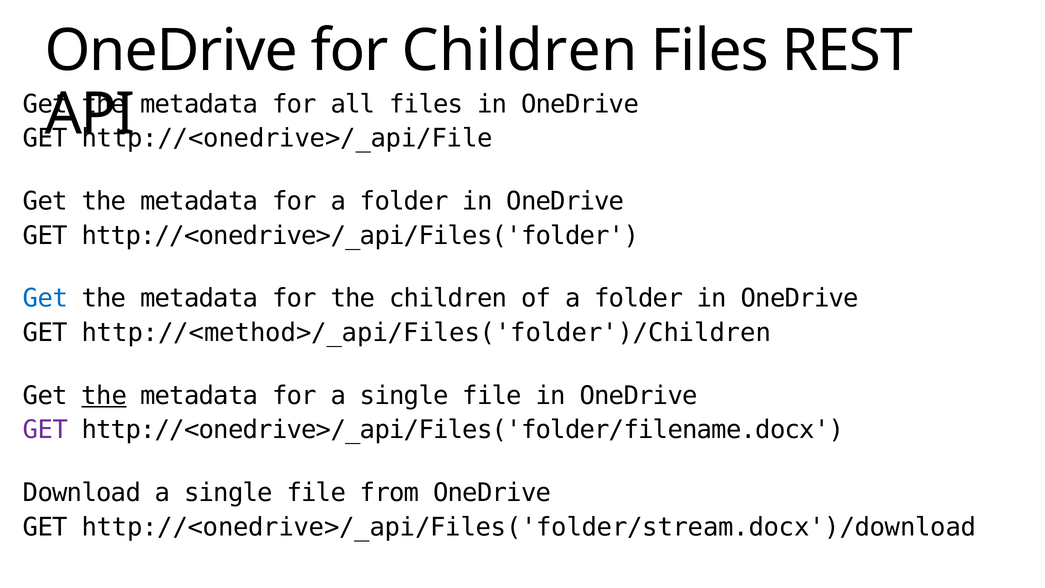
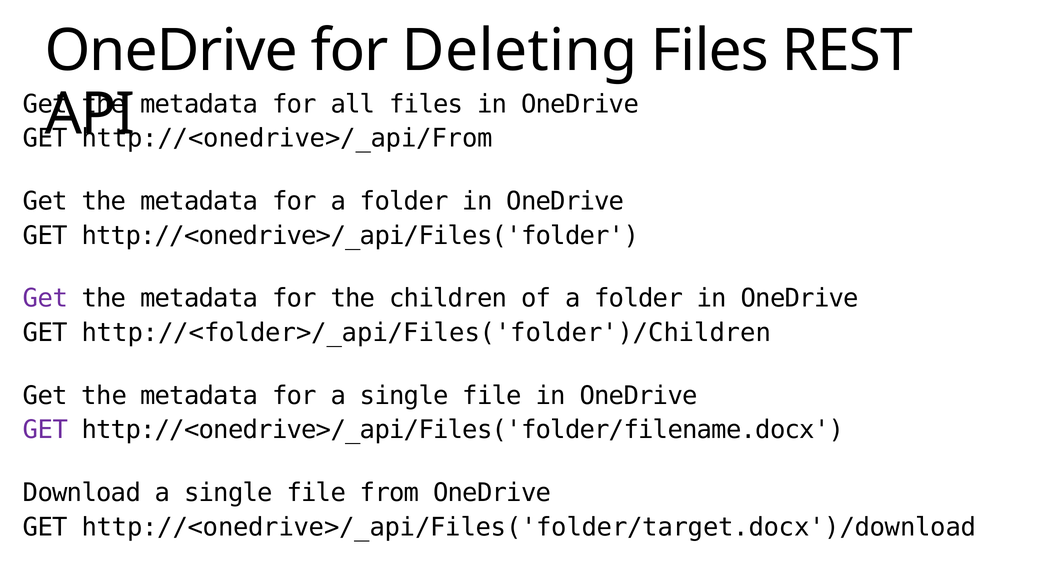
for Children: Children -> Deleting (520, 51)
http://<onedrive>/_api/File: http://<onedrive>/_api/File -> http://<onedrive>/_api/From (287, 139)
Get colour: blue -> purple (45, 299)
http://<method>/_api/Files('folder')/Children: http://<method>/_api/Files('folder')/Children -> http://<folder>/_api/Files('folder')/Children (426, 333)
the underline: present -> none (104, 396)
http://<onedrive>/_api/Files('folder/stream.docx')/download: http://<onedrive>/_api/Files('folder/stream.docx')/download -> http://<onedrive>/_api/Files('folder/target.docx')/download (529, 527)
